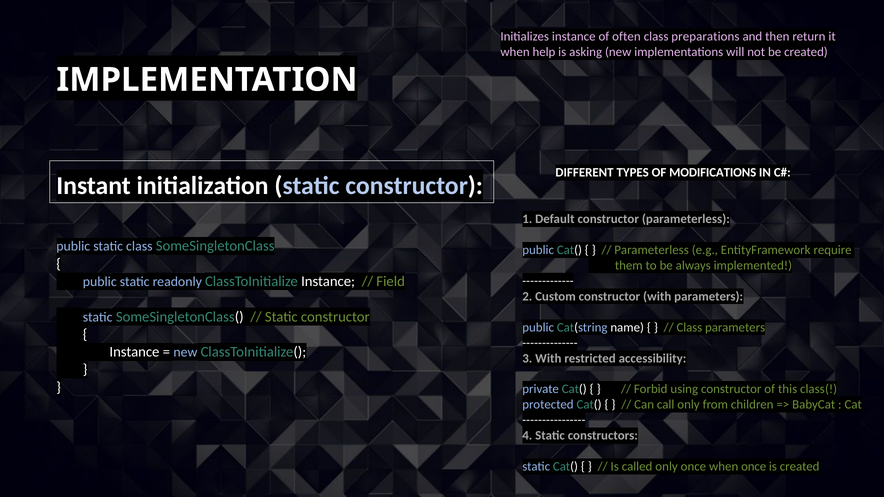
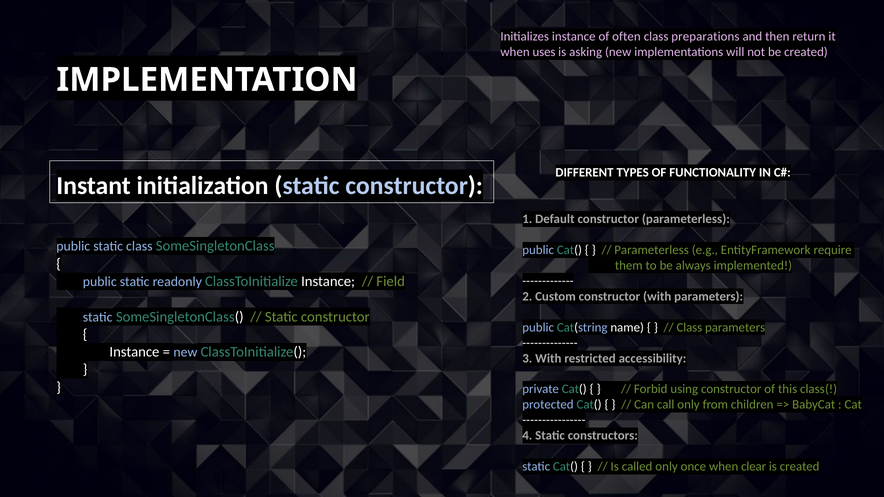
help: help -> uses (544, 52)
MODIFICATIONS: MODIFICATIONS -> FUNCTIONALITY (713, 173)
when once: once -> clear (754, 467)
